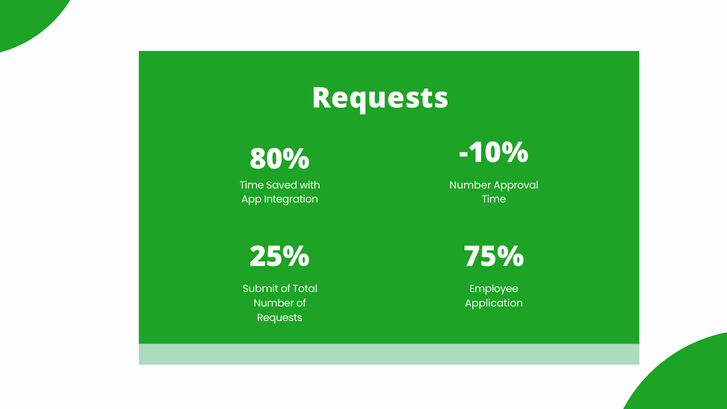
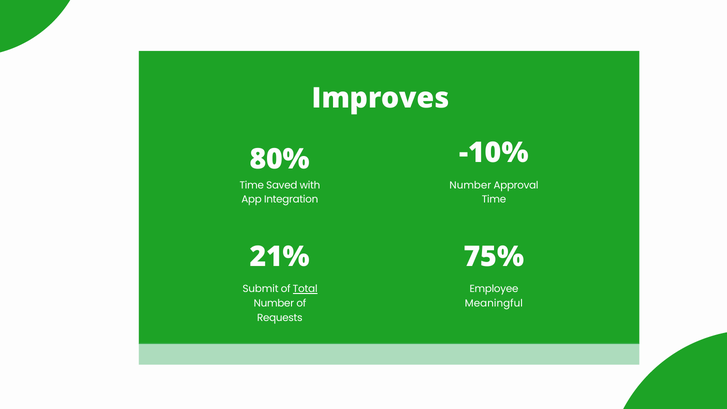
Requests: Requests -> Improves (381, 98)
25%: 25% -> 21% (280, 257)
Total underline: none -> present (305, 289)
Application: Application -> Meaningful (494, 303)
